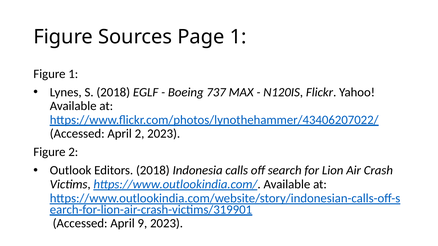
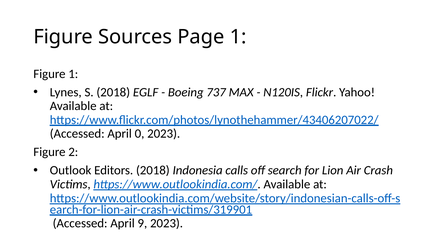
April 2: 2 -> 0 (140, 134)
